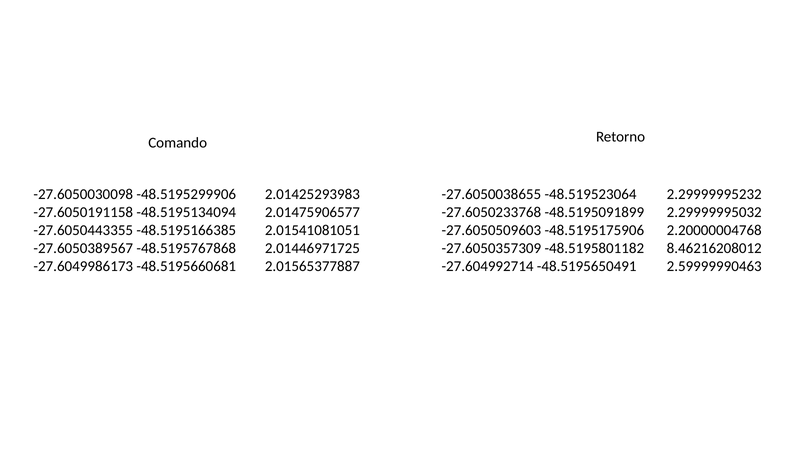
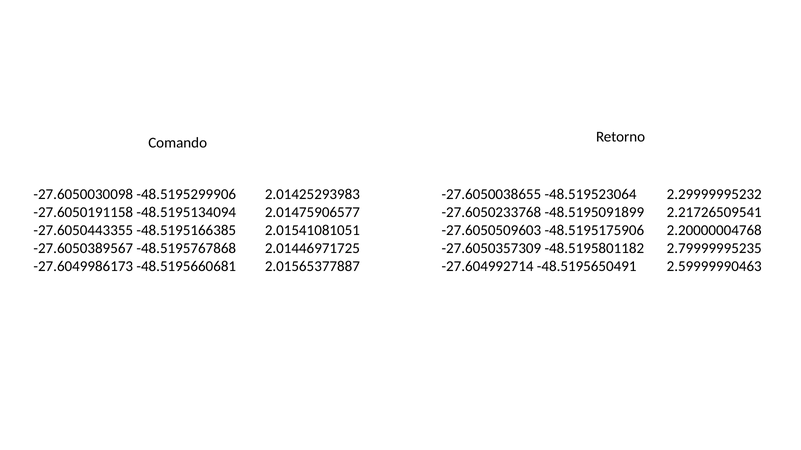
2.29999995032: 2.29999995032 -> 2.21726509541 (714, 212)
8.46216208012: 8.46216208012 -> 2.79999995235 (714, 248)
